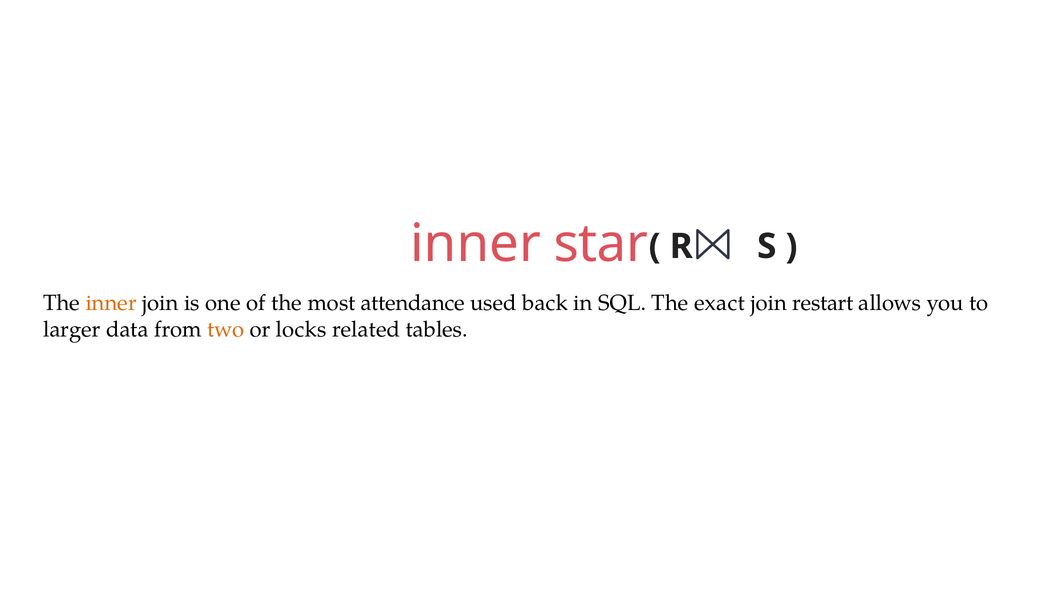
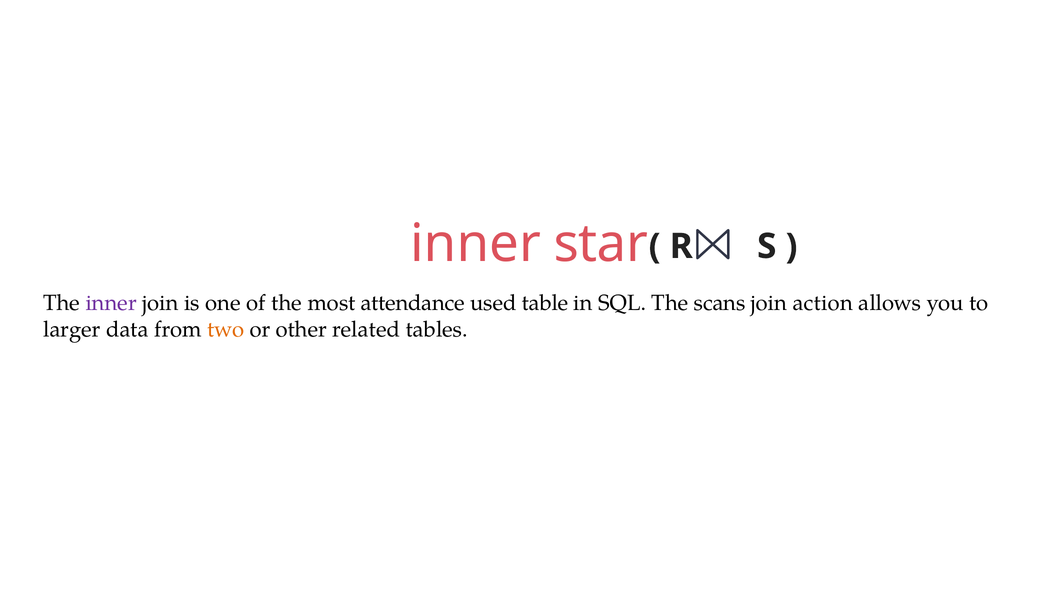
inner colour: orange -> purple (111, 303)
back: back -> table (545, 303)
exact: exact -> scans (720, 303)
restart: restart -> action (823, 303)
locks: locks -> other (301, 330)
